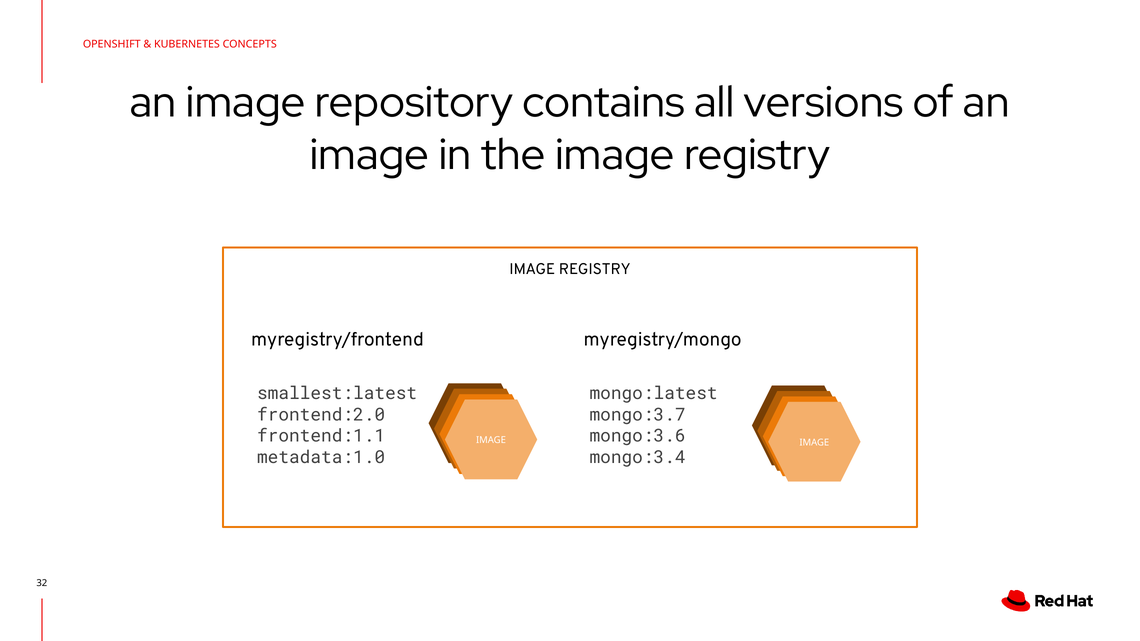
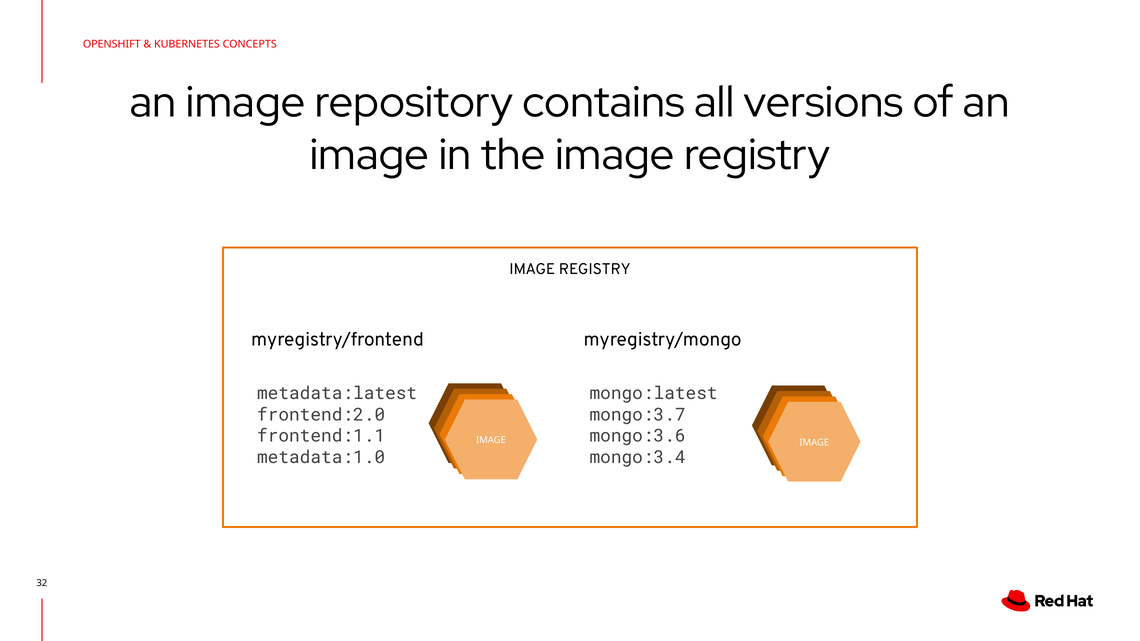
smallest:latest: smallest:latest -> metadata:latest (337, 393)
